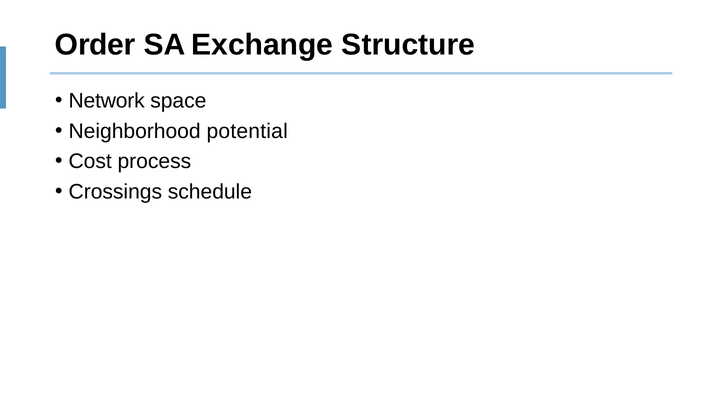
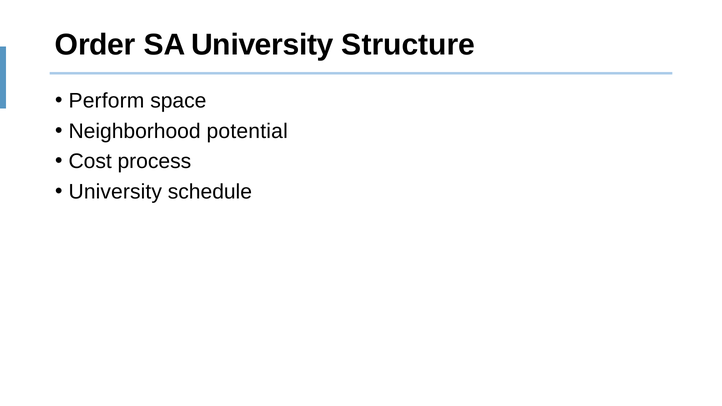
SA Exchange: Exchange -> University (262, 45)
Network: Network -> Perform (106, 101)
Crossings: Crossings -> University (115, 192)
